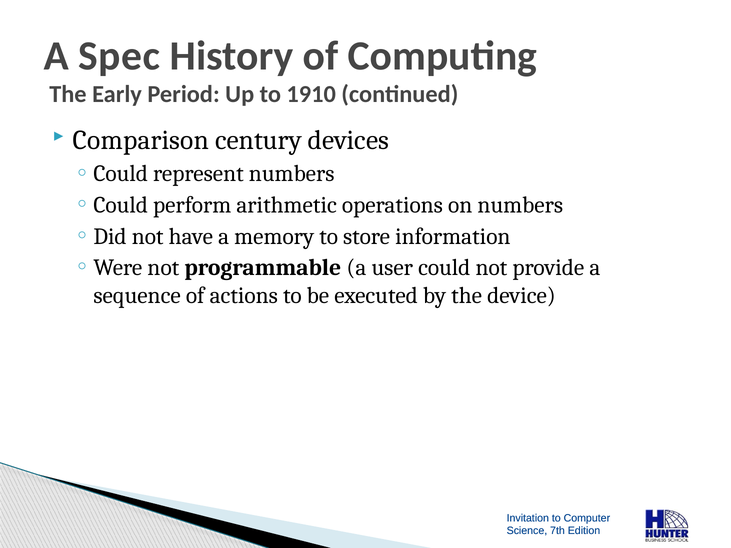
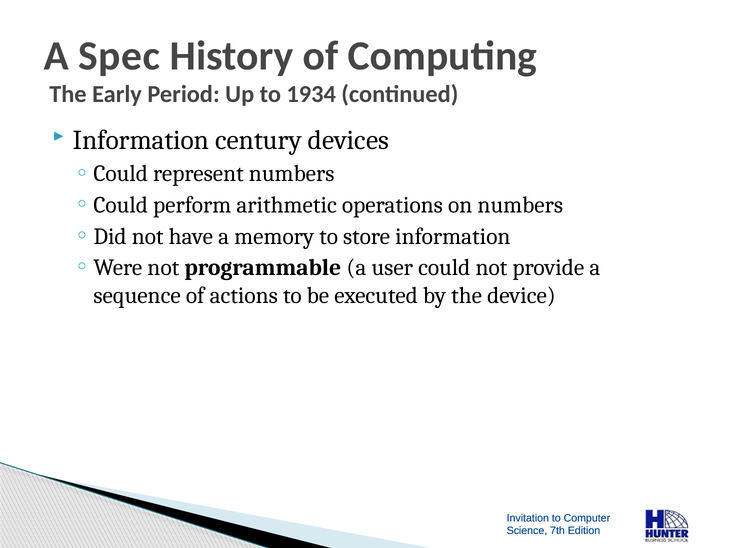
1910: 1910 -> 1934 (311, 94)
Comparison: Comparison -> Information (141, 140)
